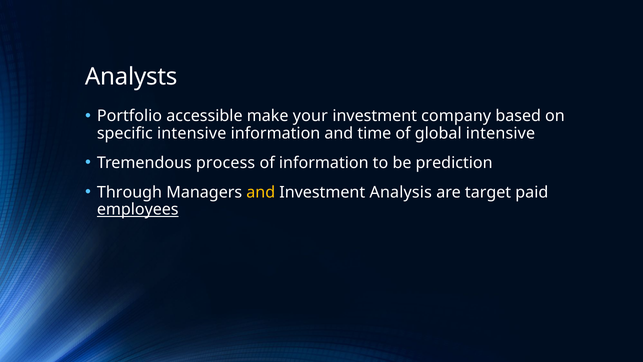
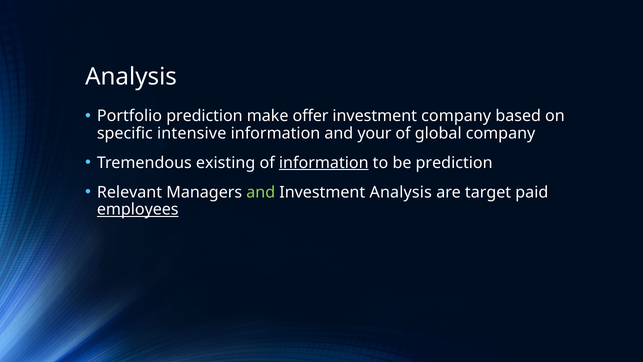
Analysts: Analysts -> Analysis (131, 77)
Portfolio accessible: accessible -> prediction (204, 116)
your: your -> offer (311, 116)
time: time -> your (374, 133)
global intensive: intensive -> company (501, 133)
process: process -> existing (226, 163)
information underline: none -> present (324, 163)
Through: Through -> Relevant (130, 192)
and colour: yellow -> light green (261, 192)
